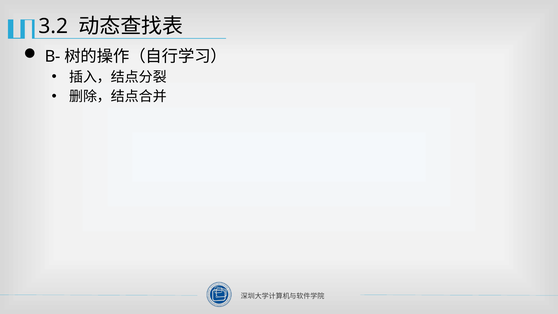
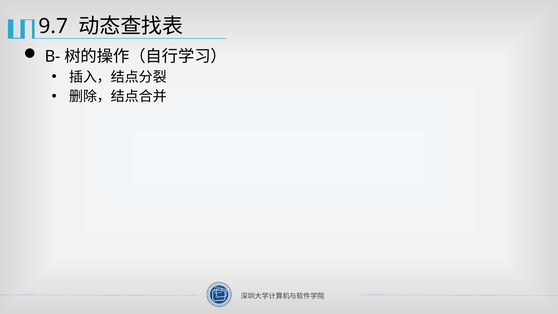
3.2: 3.2 -> 9.7 (53, 26)
